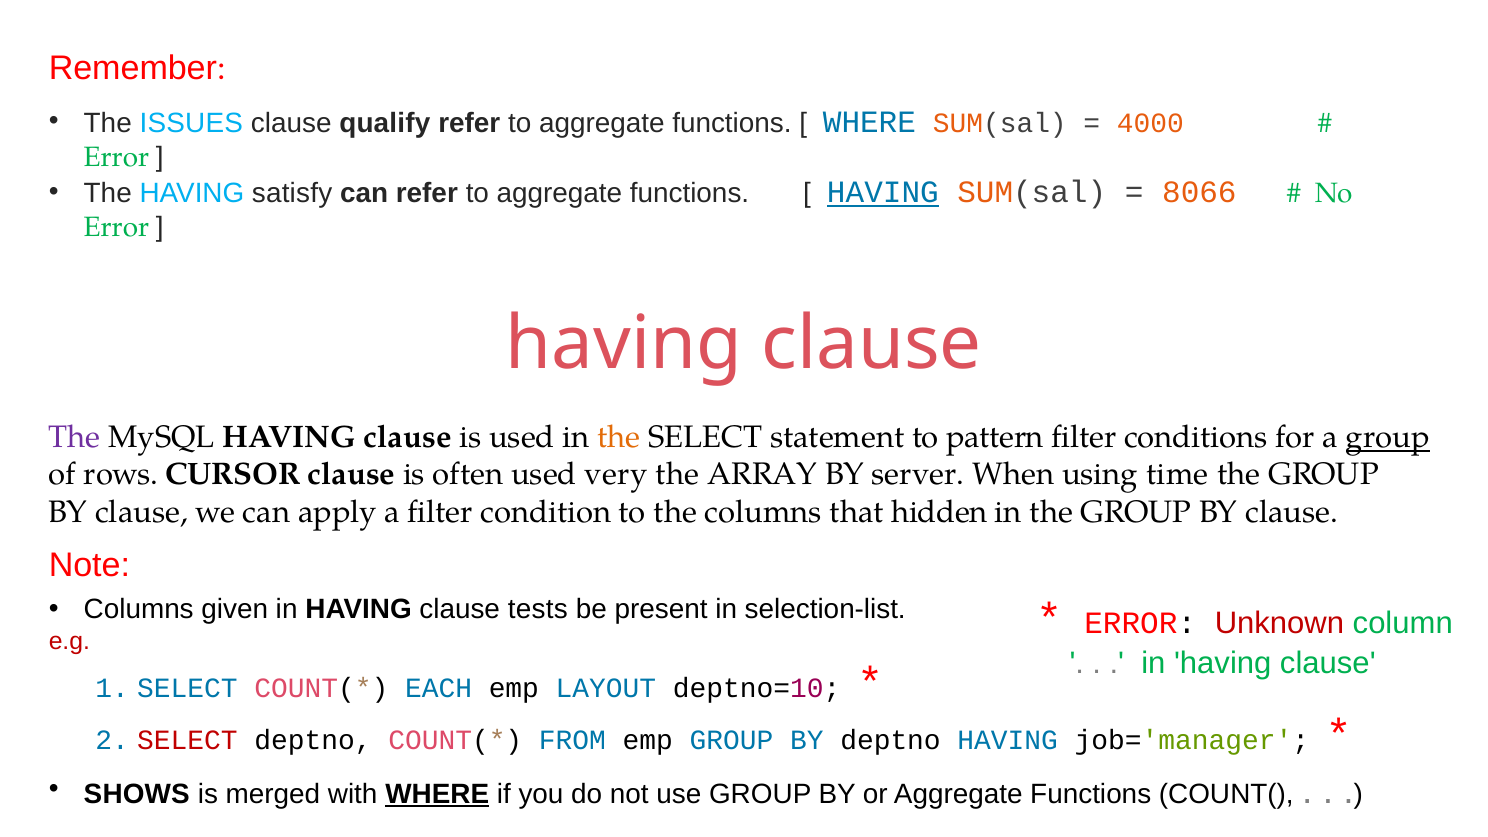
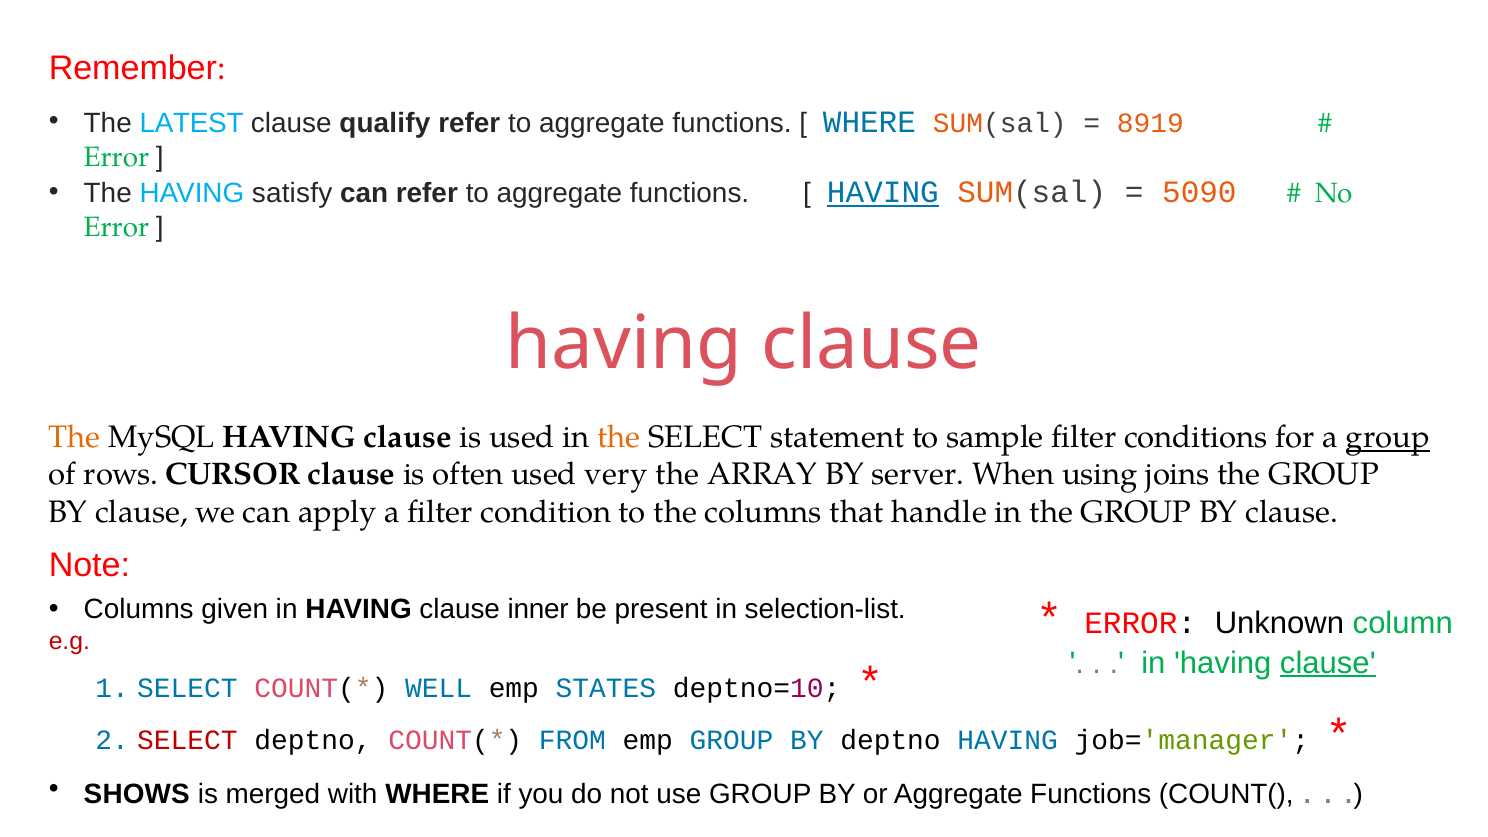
ISSUES: ISSUES -> LATEST (192, 123)
4000: 4000 -> 8919 (1150, 123)
8066: 8066 -> 5090 (1199, 193)
The colour: purple -> orange (75, 438)
pattern: pattern -> sample (995, 438)
time: time -> joins (1178, 475)
hidden: hidden -> handle (939, 512)
tests: tests -> inner (538, 610)
Unknown colour: red -> black (1279, 623)
clause underline: none -> present (1328, 663)
EACH: EACH -> WELL (439, 689)
LAYOUT: LAYOUT -> STATES (606, 689)
WHERE underline: present -> none (437, 794)
